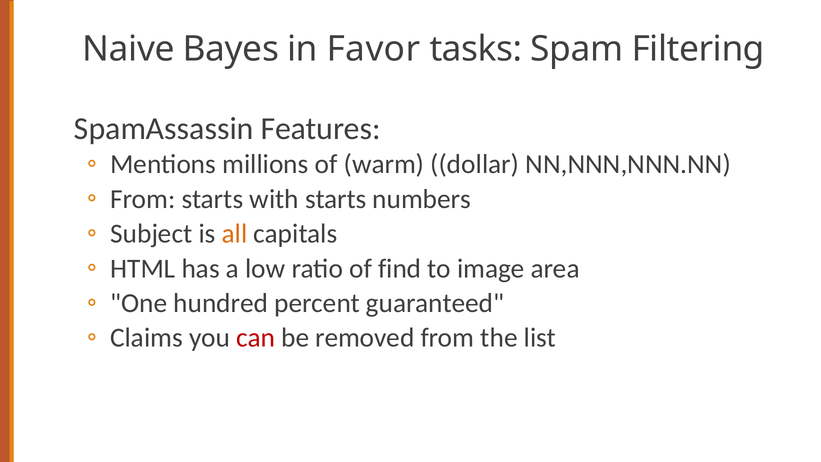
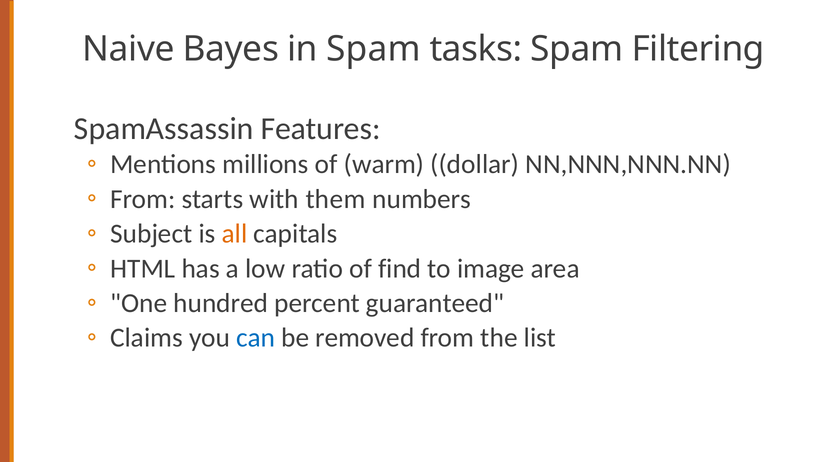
in Favor: Favor -> Spam (373, 49)
with starts: starts -> them (335, 199)
can colour: red -> blue (256, 338)
